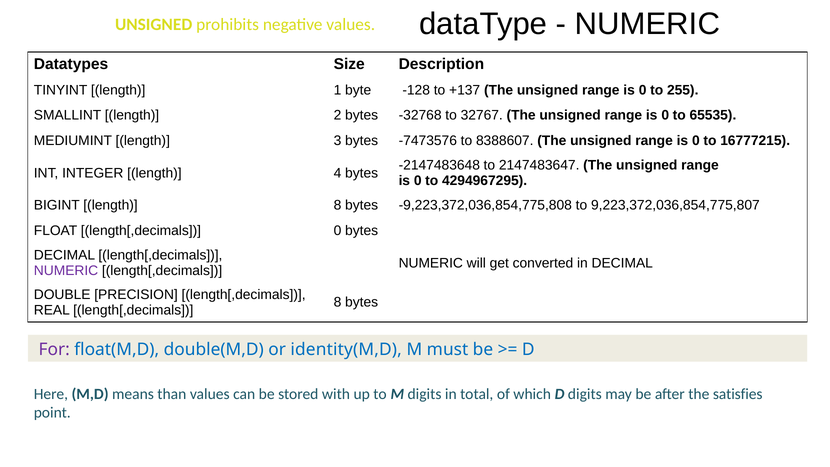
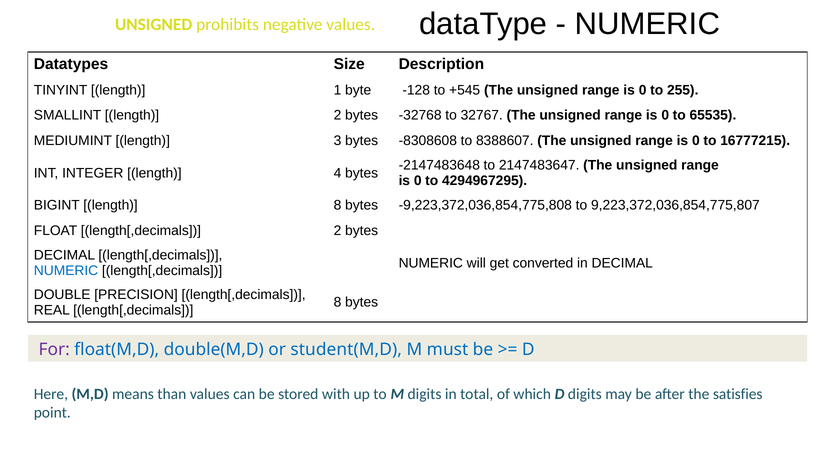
+137: +137 -> +545 (465, 90)
-7473576: -7473576 -> -8308608 (428, 141)
length[,decimals 0: 0 -> 2 (338, 231)
NUMERIC colour: purple -> blue (66, 271)
identity(M,D: identity(M,D -> student(M,D (346, 349)
